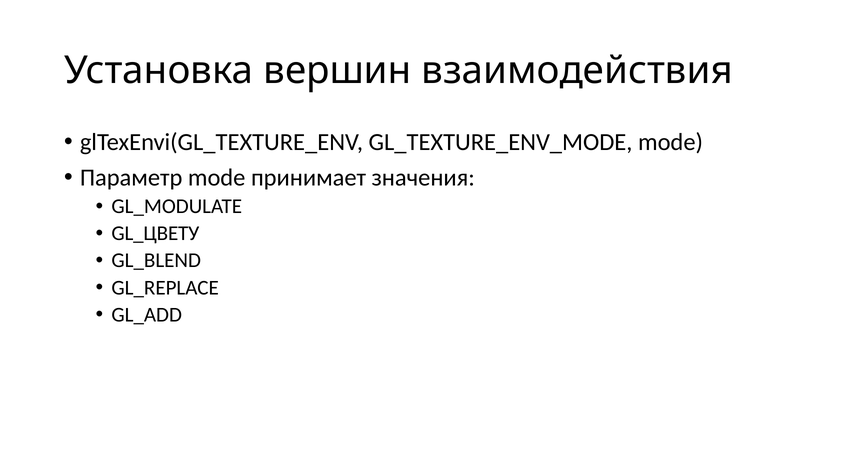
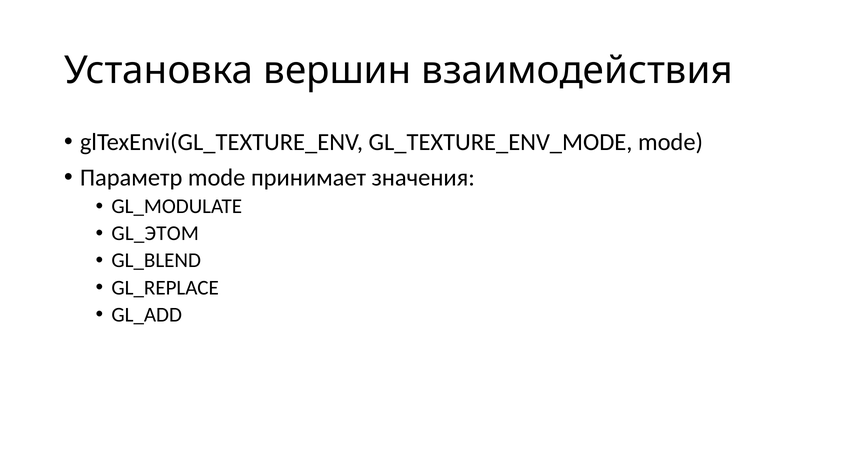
GL_ЦВЕТУ: GL_ЦВЕТУ -> GL_ЭТОМ (155, 234)
